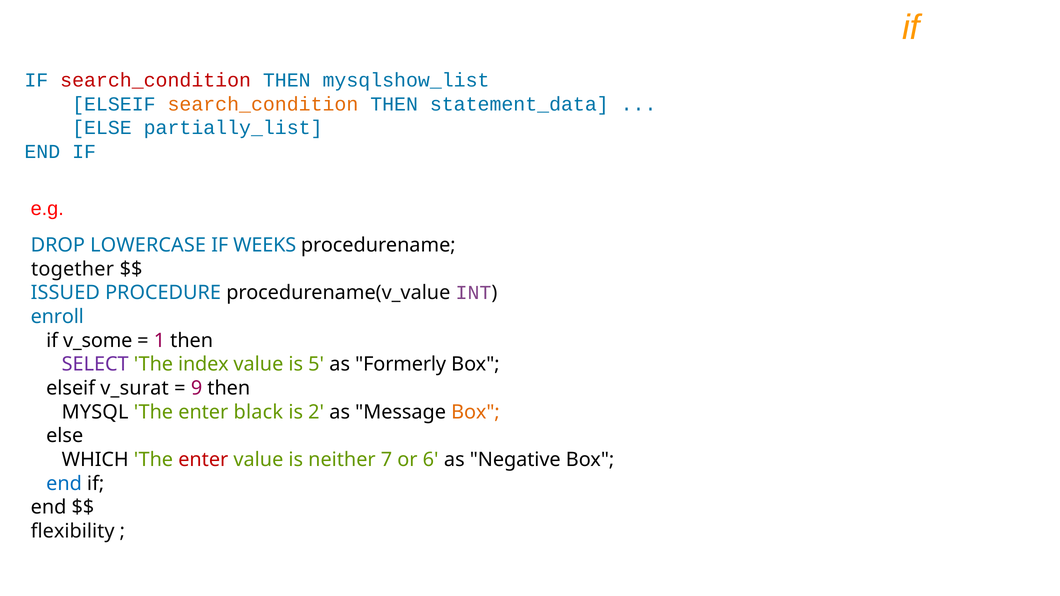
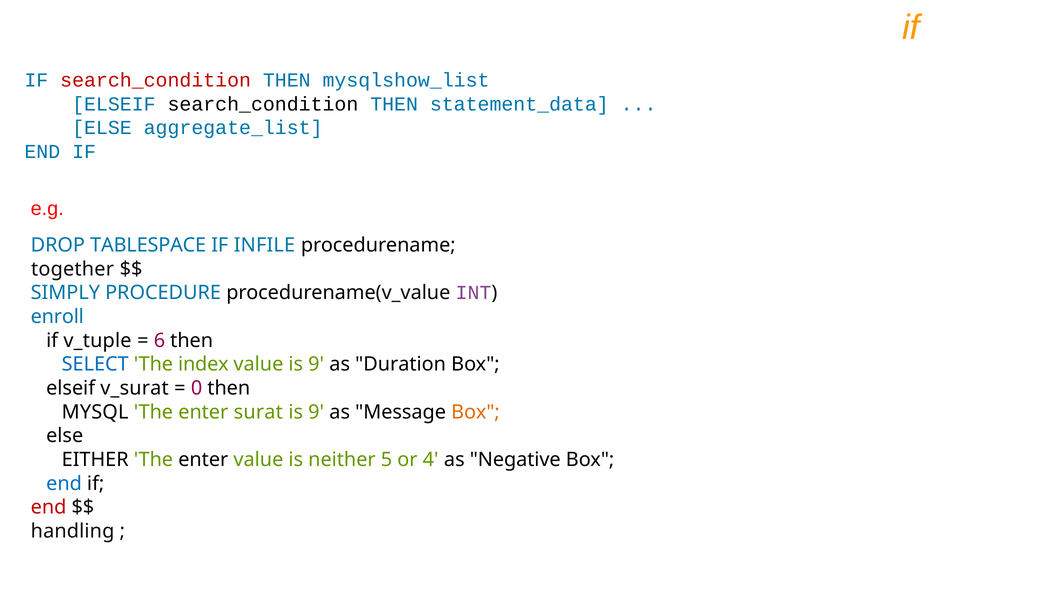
search_condition colour: orange -> black (263, 104)
partially_list: partially_list -> aggregate_list (233, 128)
LOWERCASE: LOWERCASE -> TABLESPACE (148, 245)
WEEKS: WEEKS -> INFILE (264, 245)
ISSUED: ISSUED -> SIMPLY (65, 293)
v_some: v_some -> v_tuple (98, 341)
1: 1 -> 6 (159, 341)
SELECT colour: purple -> blue (95, 364)
value is 5: 5 -> 9 (316, 364)
Formerly: Formerly -> Duration (401, 364)
9: 9 -> 0 (197, 388)
black: black -> surat (258, 412)
2: 2 -> 9 (316, 412)
WHICH: WHICH -> EITHER (95, 460)
enter colour: red -> black (203, 460)
7: 7 -> 5 (386, 460)
6: 6 -> 4 (431, 460)
end colour: black -> red (49, 508)
flexibility: flexibility -> handling (73, 531)
